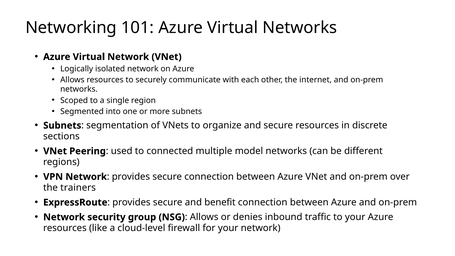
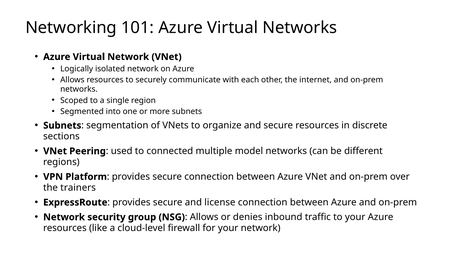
VPN Network: Network -> Platform (86, 177)
benefit: benefit -> license (220, 202)
